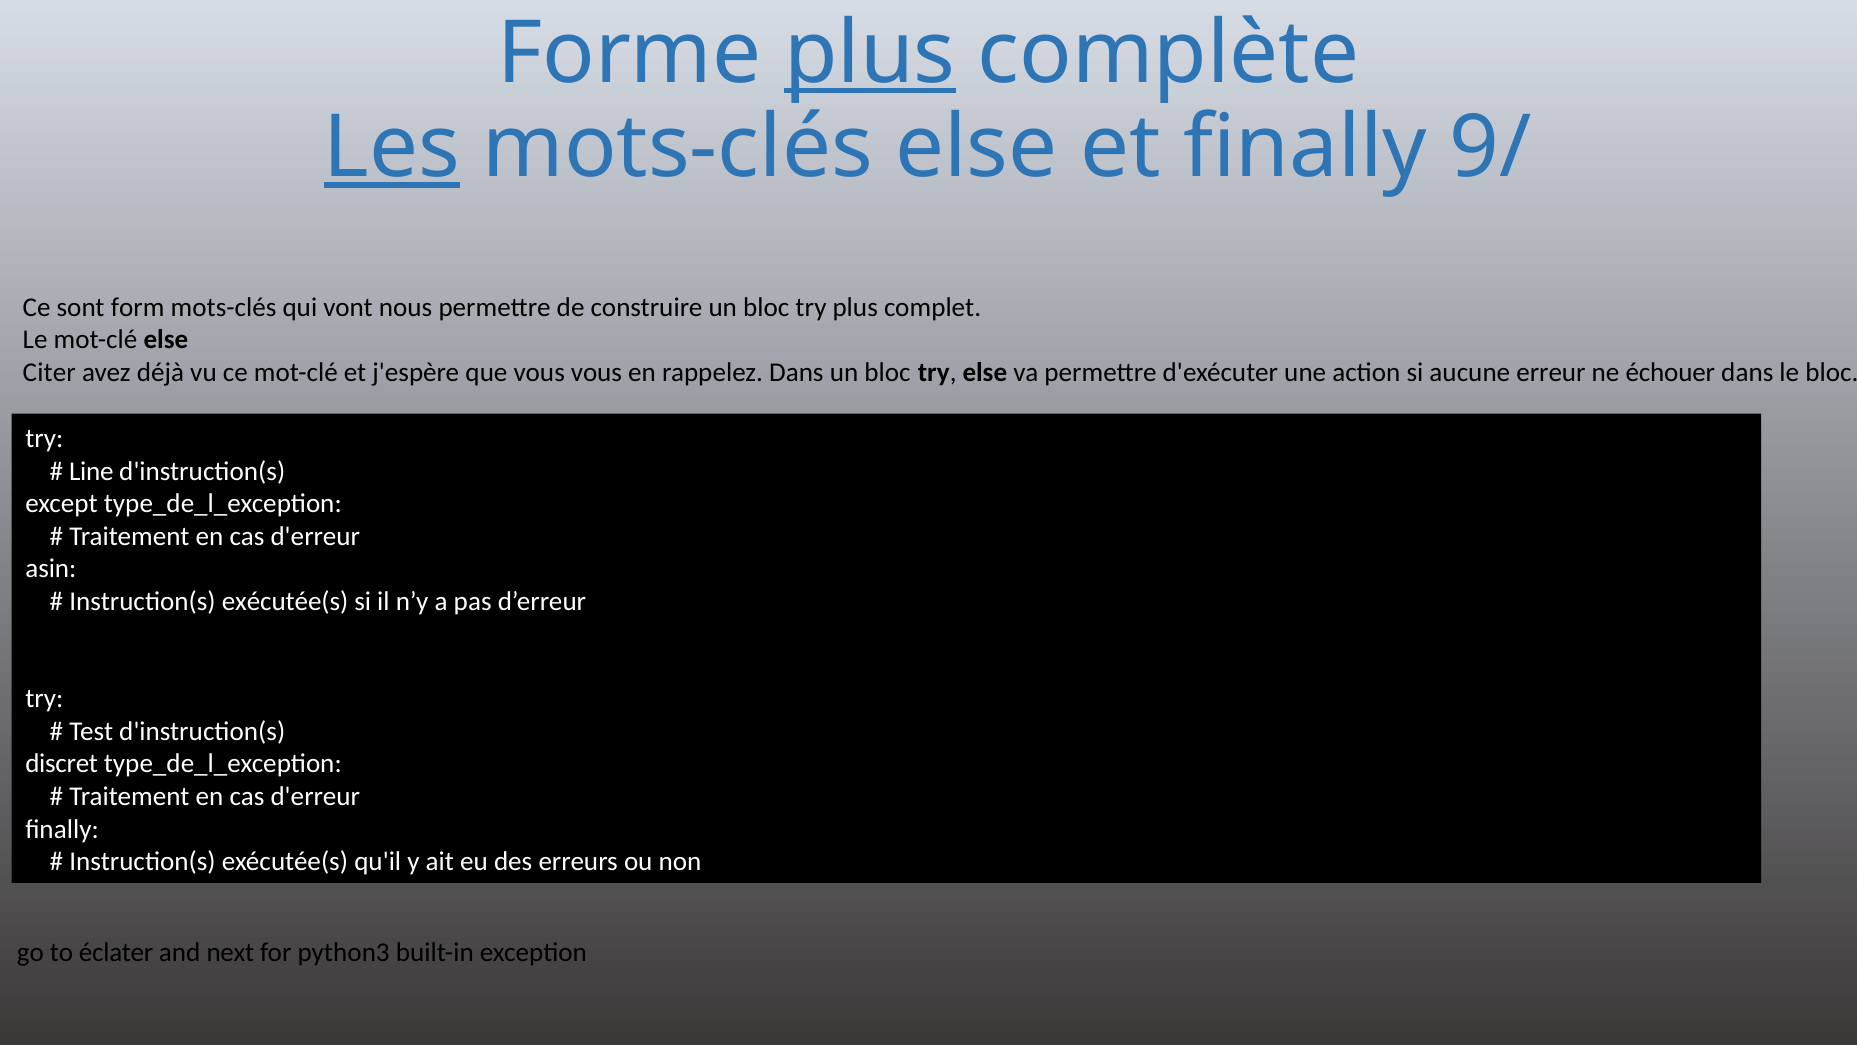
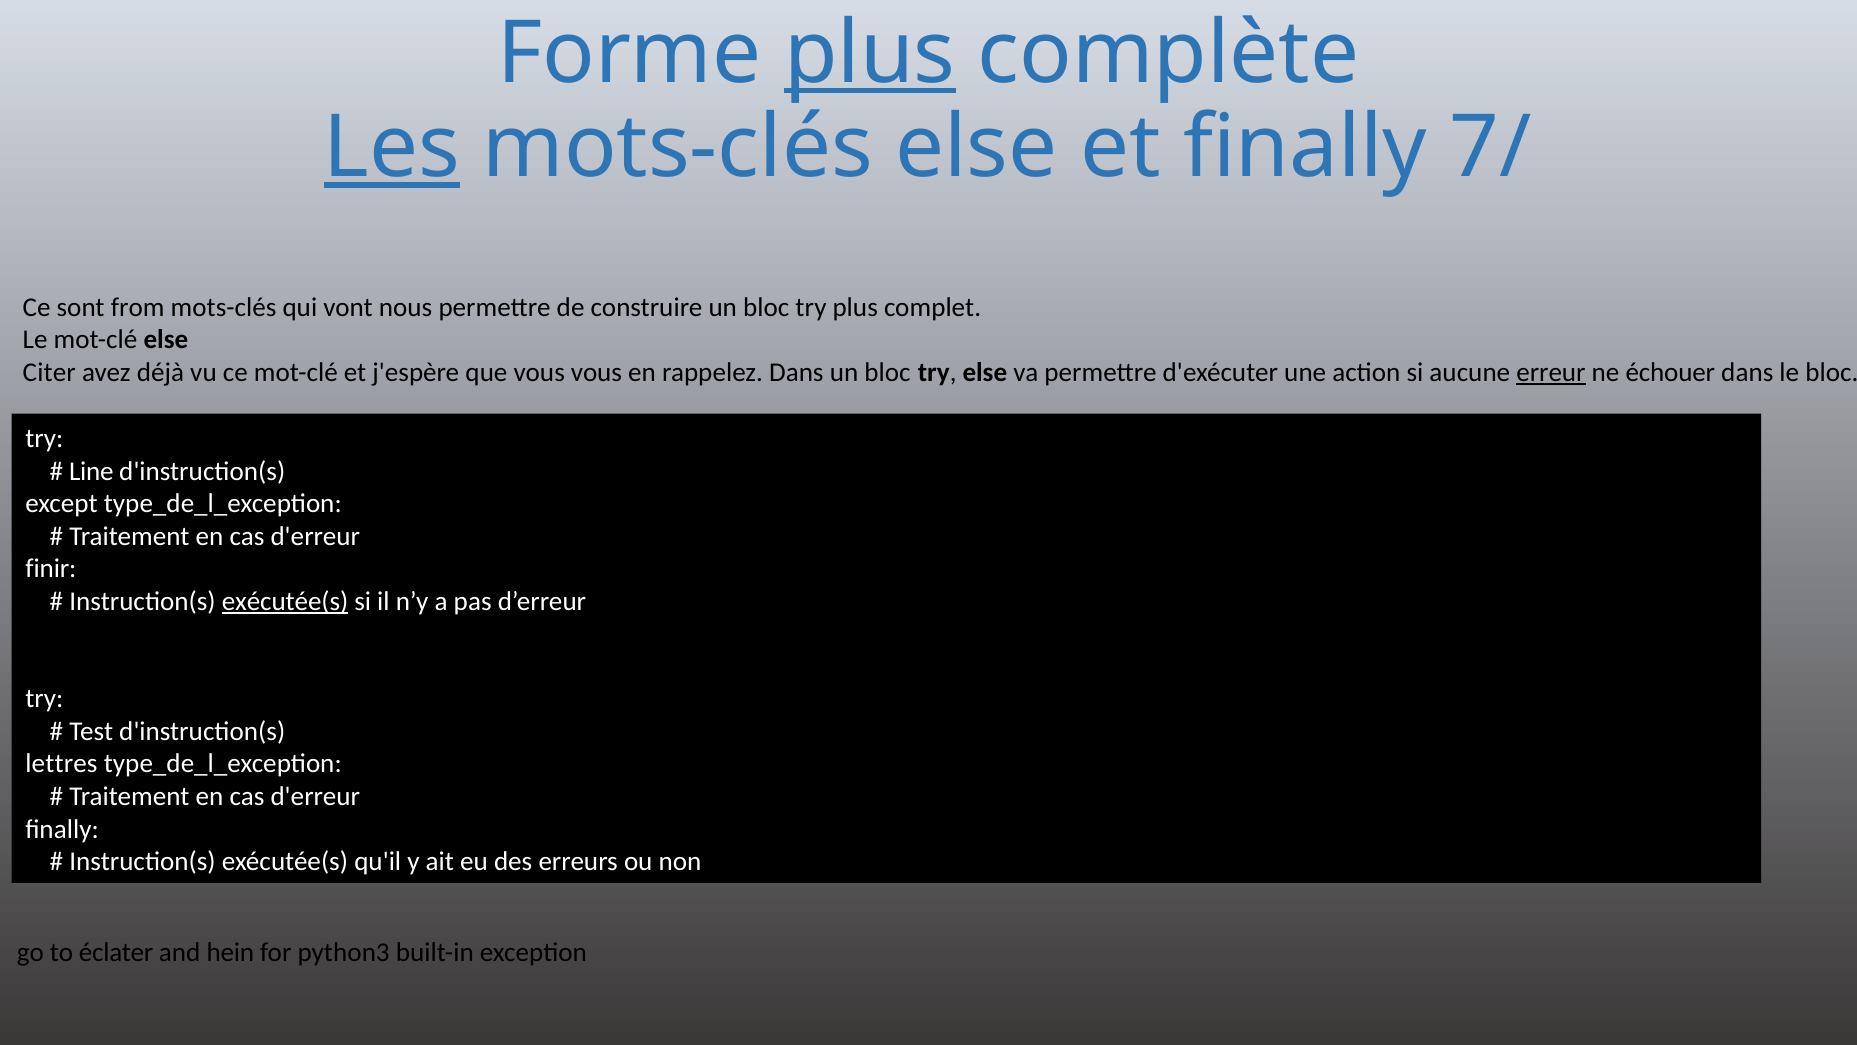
9/: 9/ -> 7/ (1491, 147)
form: form -> from (138, 307)
erreur underline: none -> present (1551, 372)
asin: asin -> finir (51, 569)
exécutée(s underline: none -> present (285, 601)
discret: discret -> lettres (61, 764)
next: next -> hein (230, 952)
